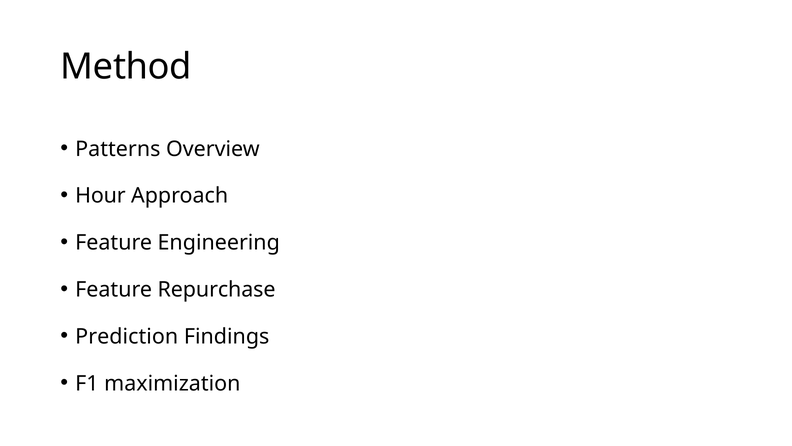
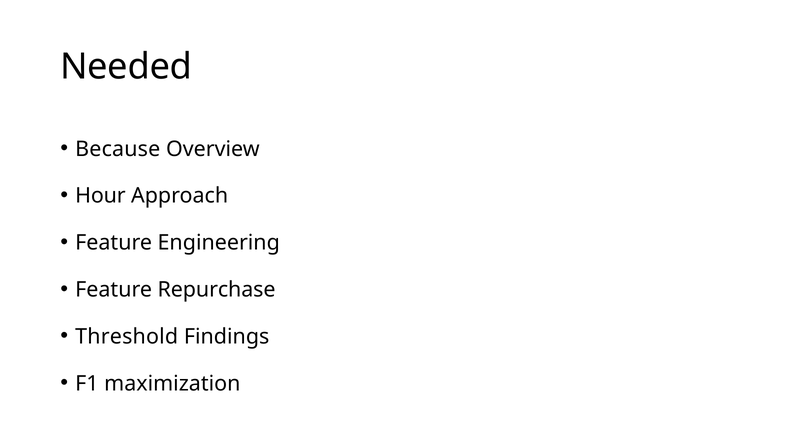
Method: Method -> Needed (126, 67)
Patterns: Patterns -> Because (118, 149)
Prediction: Prediction -> Threshold (127, 336)
